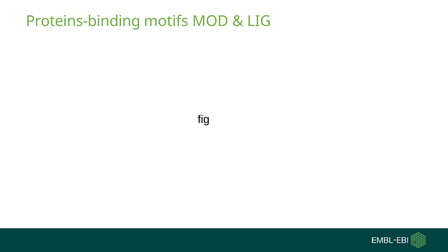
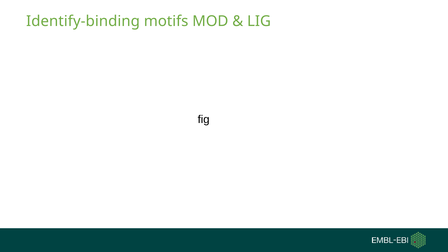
Proteins-binding: Proteins-binding -> Identify-binding (83, 21)
